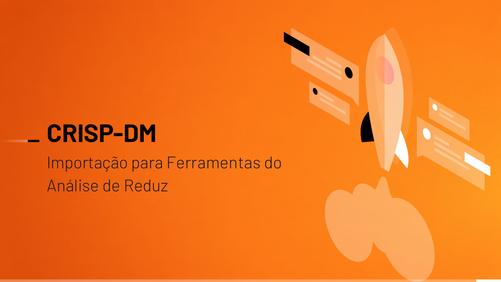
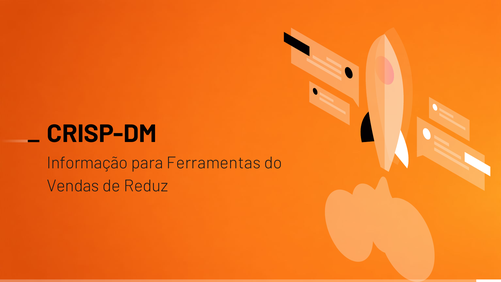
Importação: Importação -> Informação (87, 163)
Análise: Análise -> Vendas (73, 186)
